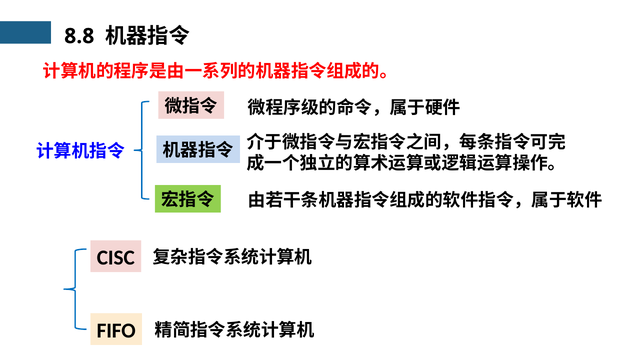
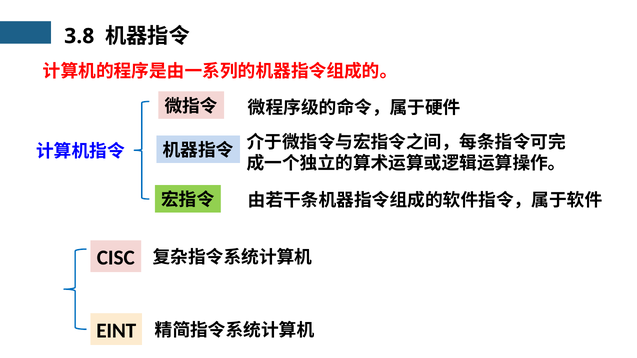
8.8: 8.8 -> 3.8 (79, 36)
FIFO: FIFO -> EINT (116, 331)
